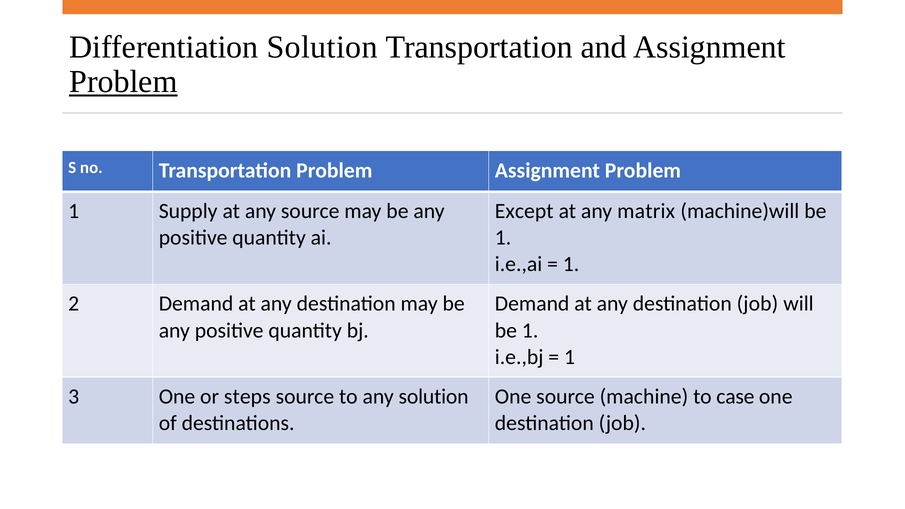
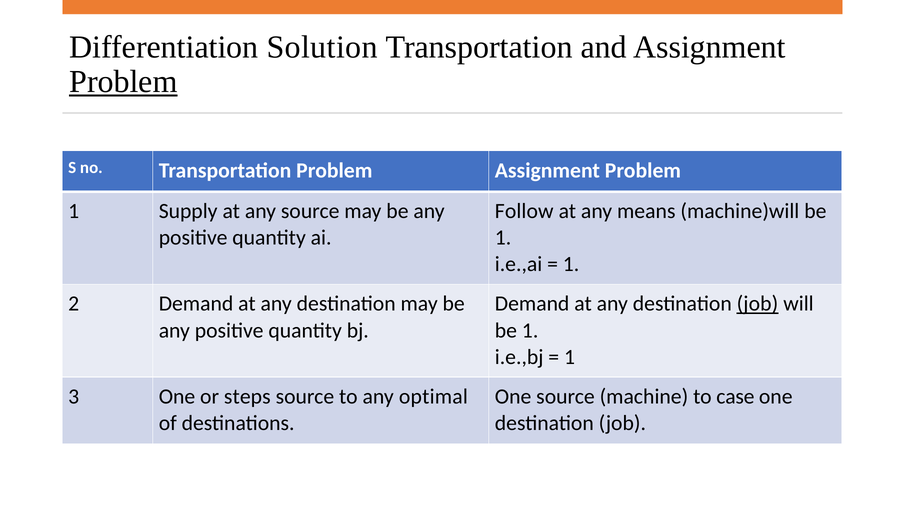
Except: Except -> Follow (524, 211)
matrix: matrix -> means (646, 211)
job underline: none -> present (757, 304)
any solution: solution -> optimal (433, 397)
